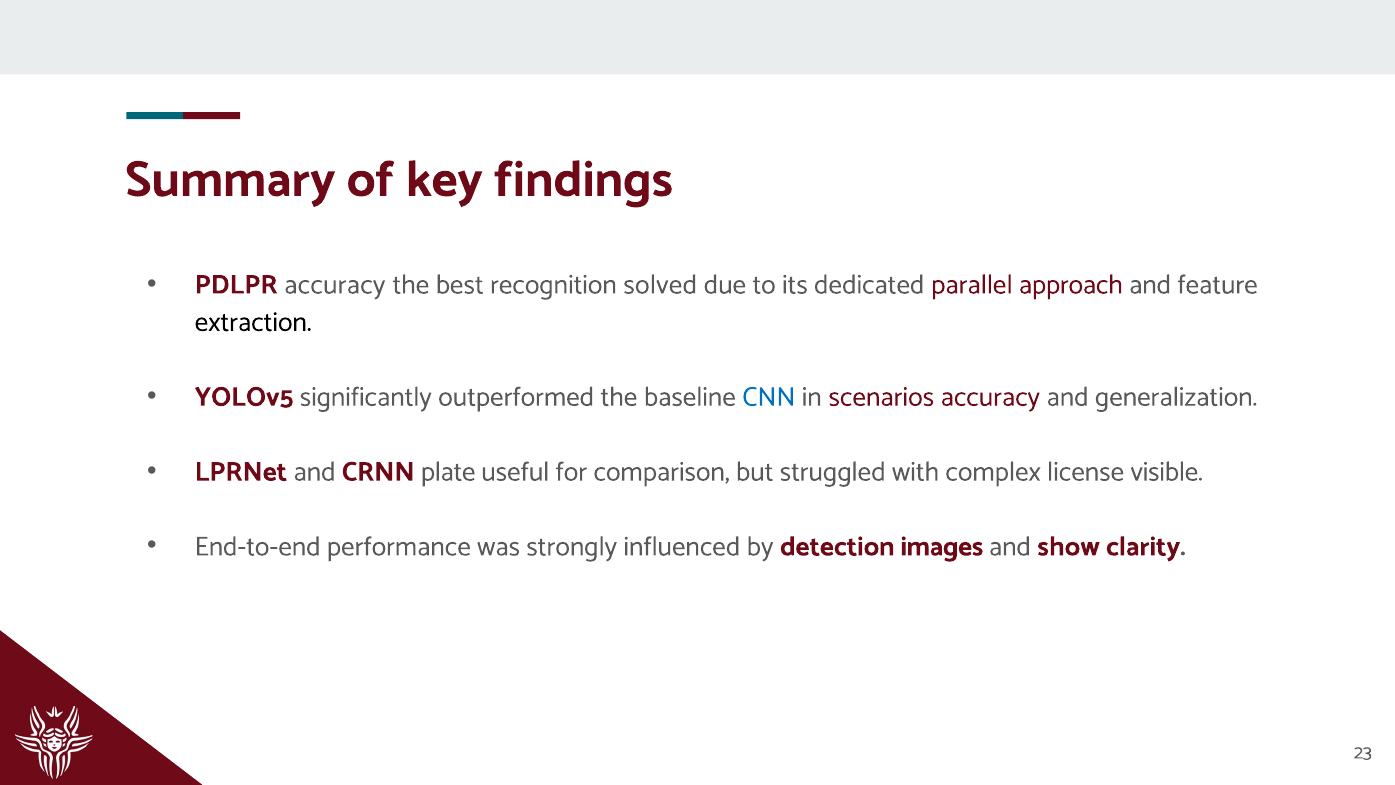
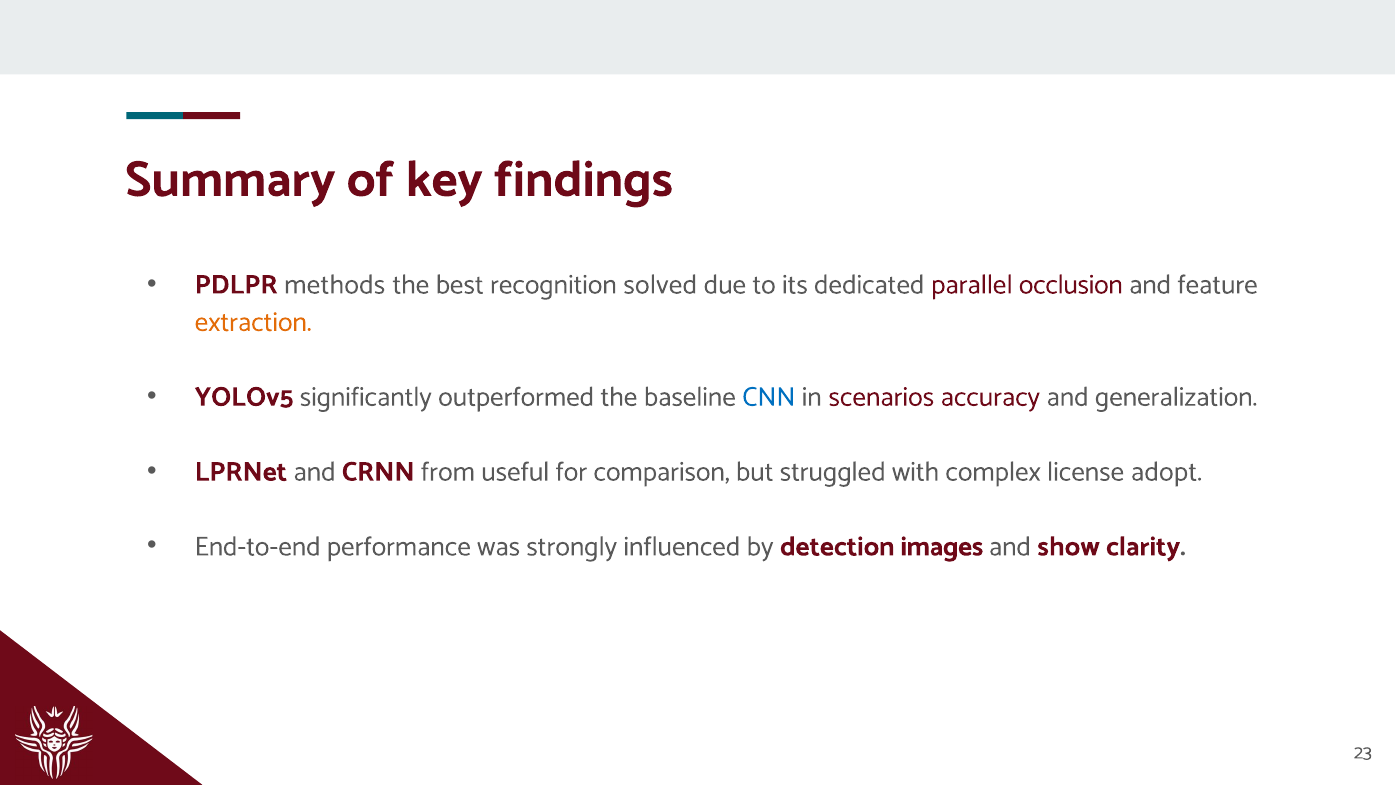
PDLPR accuracy: accuracy -> methods (335, 284)
approach: approach -> occlusion (1071, 284)
extraction colour: black -> orange (253, 322)
plate: plate -> from (448, 471)
visible: visible -> adopt (1166, 471)
